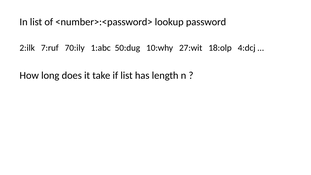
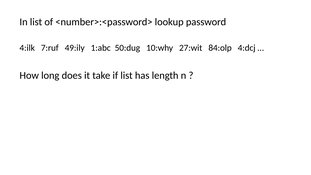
2:ilk: 2:ilk -> 4:ilk (27, 48)
70:ily: 70:ily -> 49:ily (75, 48)
18:olp: 18:olp -> 84:olp (220, 48)
